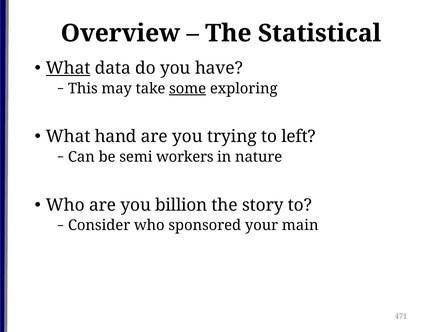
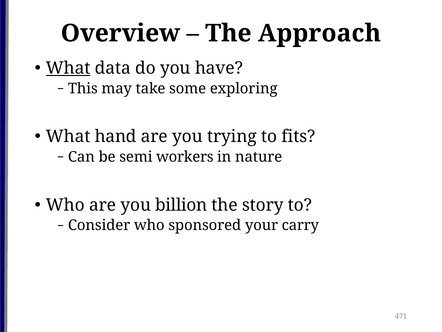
Statistical: Statistical -> Approach (319, 33)
some underline: present -> none (188, 88)
left: left -> fits (299, 136)
main: main -> carry (300, 225)
